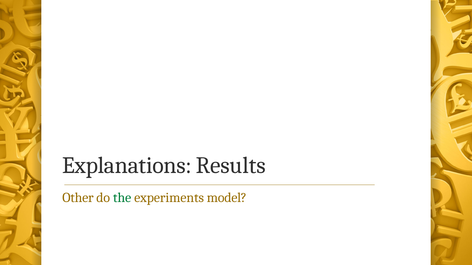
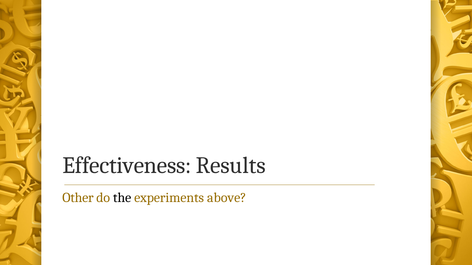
Explanations: Explanations -> Effectiveness (127, 166)
the colour: green -> black (122, 198)
model: model -> above (227, 198)
